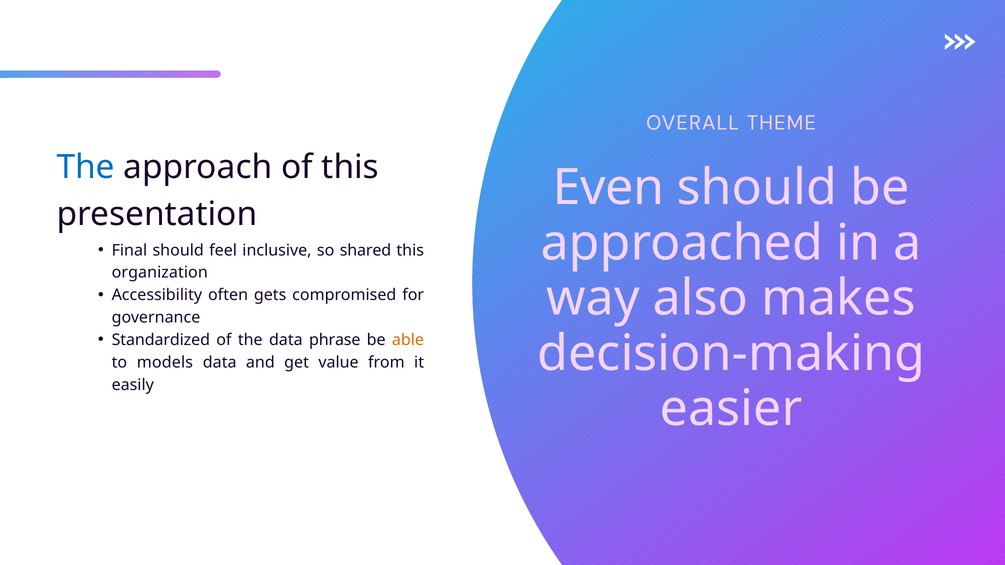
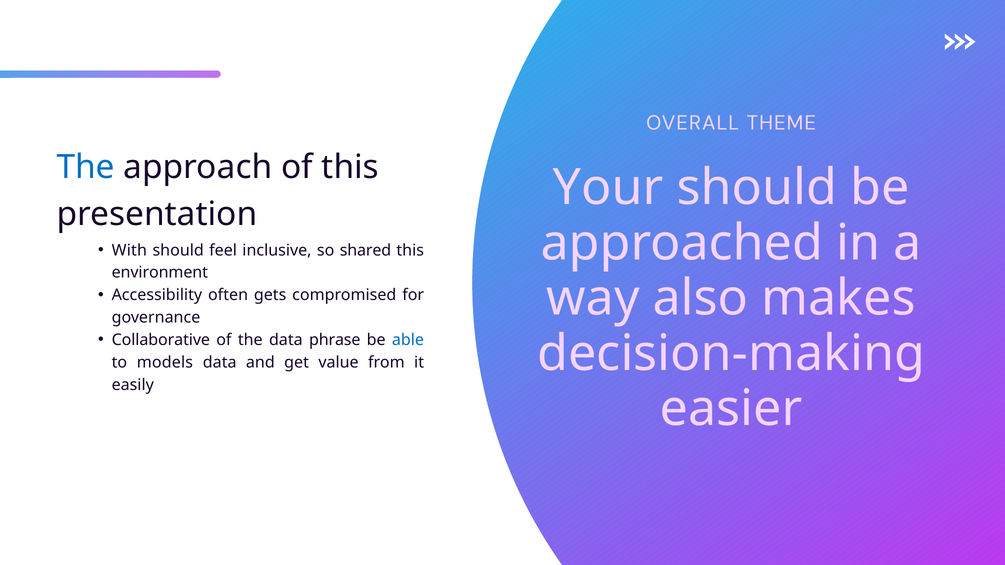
Even: Even -> Your (608, 188)
Final: Final -> With (129, 250)
organization: organization -> environment (160, 273)
Standardized: Standardized -> Collaborative (161, 340)
able colour: orange -> blue (408, 340)
